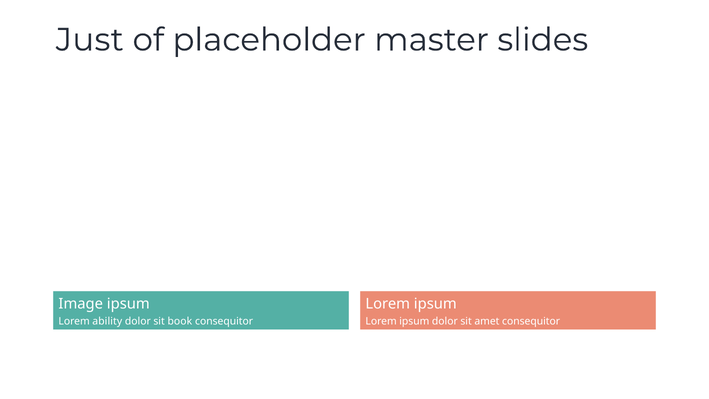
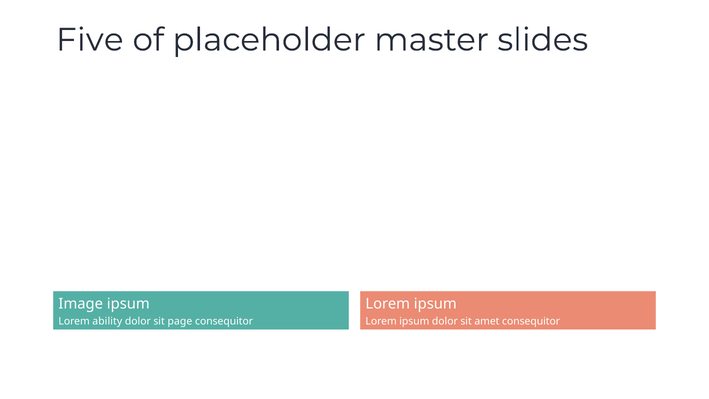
Just: Just -> Five (90, 40)
book: book -> page (180, 321)
